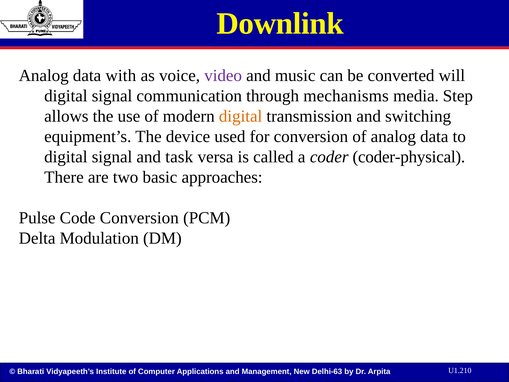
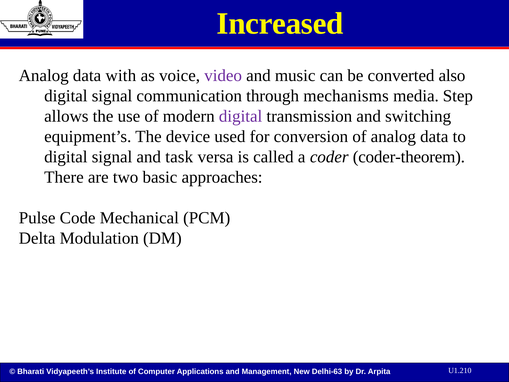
Downlink: Downlink -> Increased (280, 23)
will: will -> also (452, 75)
digital colour: orange -> purple (241, 116)
coder-physical: coder-physical -> coder-theorem (409, 157)
Code Conversion: Conversion -> Mechanical (139, 218)
